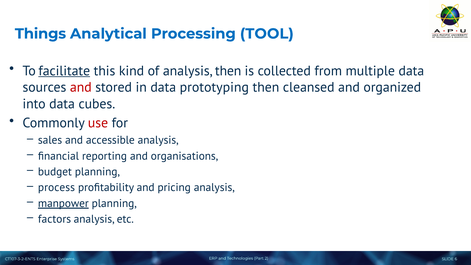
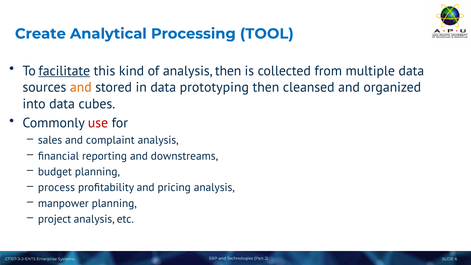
Things: Things -> Create (40, 34)
and colour: red -> orange (81, 87)
accessible: accessible -> complaint (110, 140)
organisations: organisations -> downstreams (185, 156)
manpower underline: present -> none (63, 203)
factors: factors -> project (55, 219)
